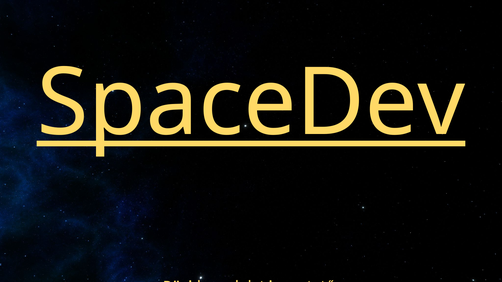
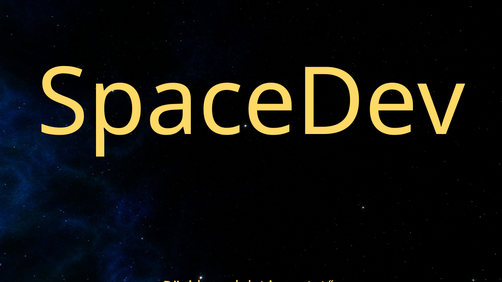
SpaceDev underline: present -> none (251, 103)
